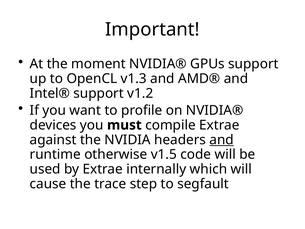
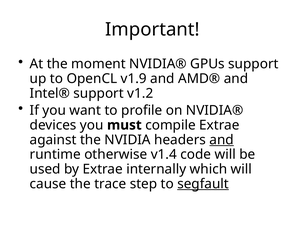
v1.3: v1.3 -> v1.9 (134, 79)
v1.5: v1.5 -> v1.4 (164, 154)
segfault underline: none -> present (203, 184)
